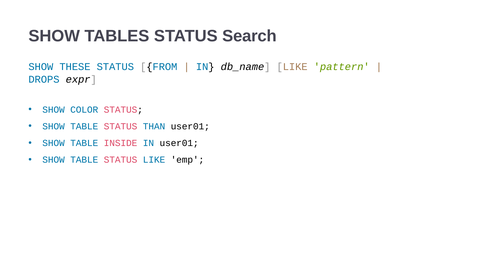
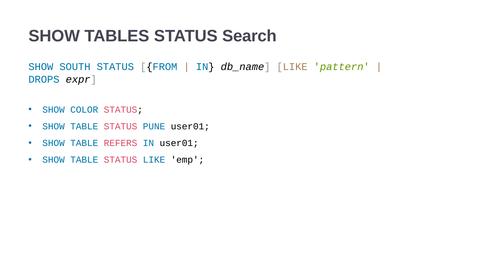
THESE: THESE -> SOUTH (75, 67)
THAN: THAN -> PUNE (154, 126)
INSIDE: INSIDE -> REFERS (121, 143)
